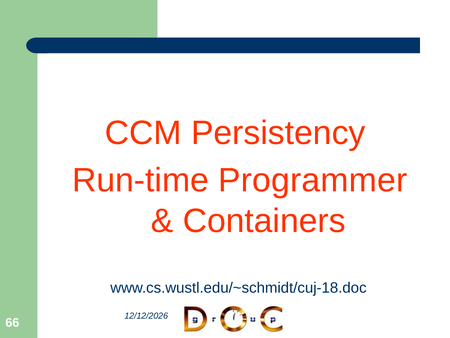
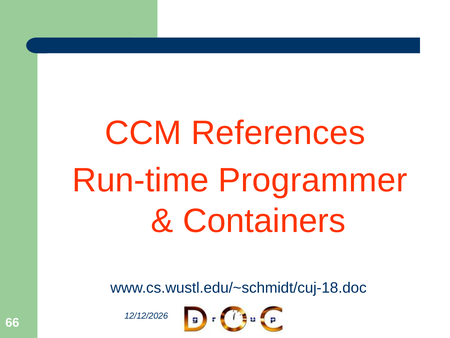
Persistency: Persistency -> References (278, 133)
